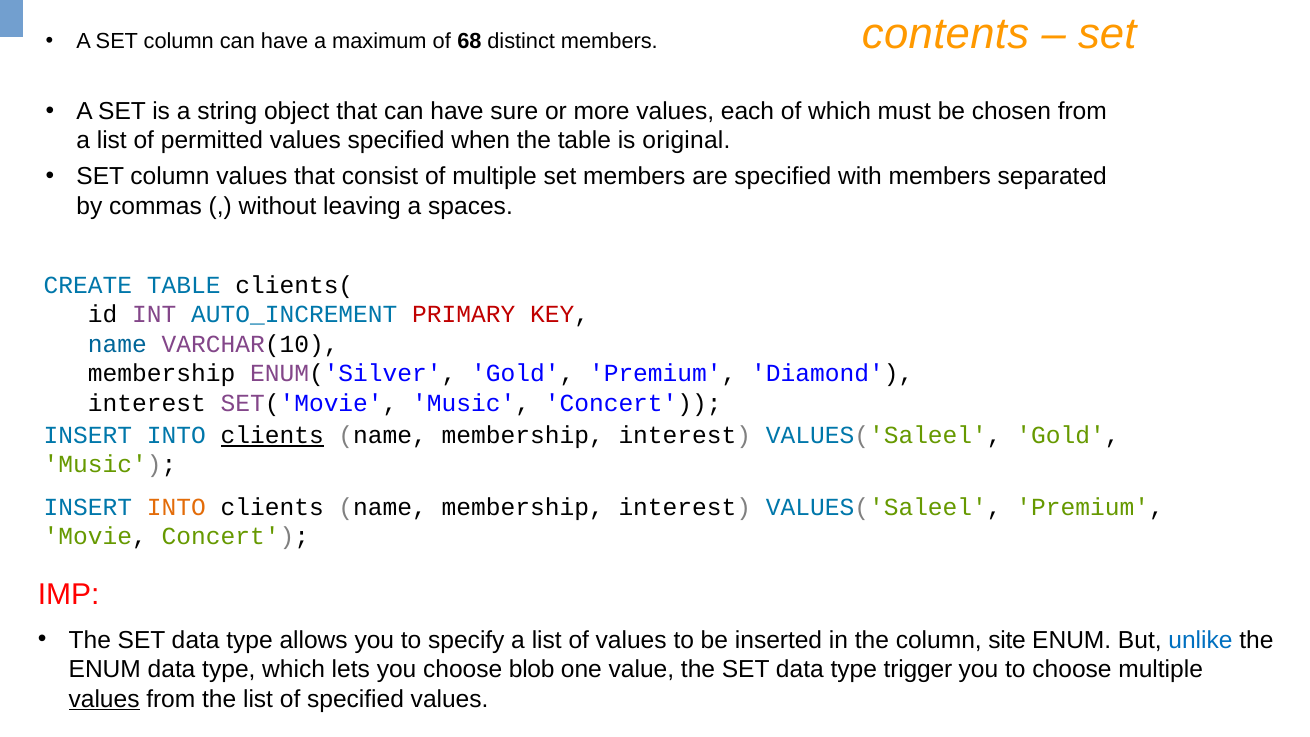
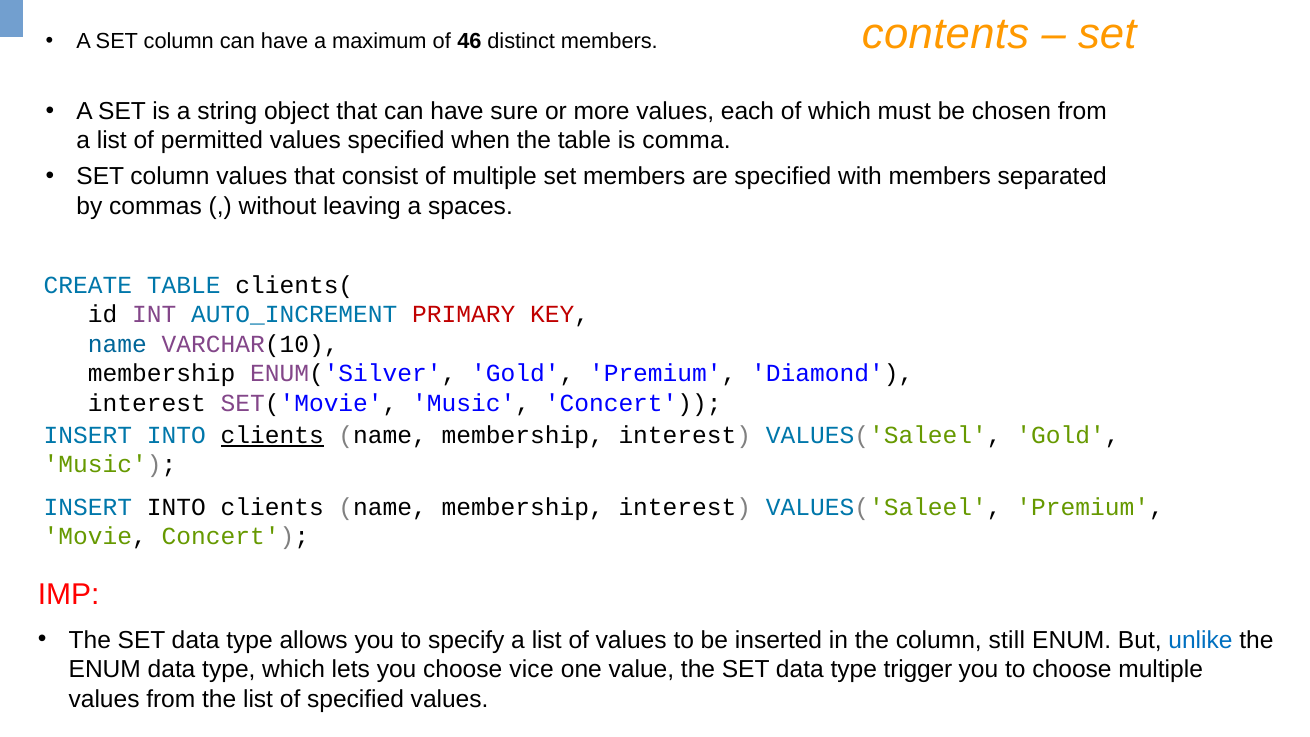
68: 68 -> 46 (469, 41)
original: original -> comma (686, 141)
INTO colour: orange -> black (176, 507)
site: site -> still (1007, 640)
blob: blob -> vice (531, 669)
values underline: present -> none (104, 699)
